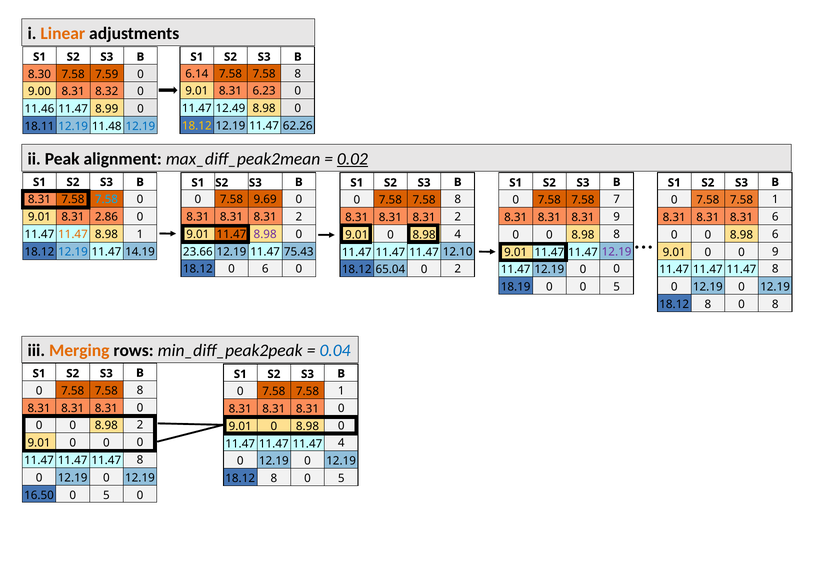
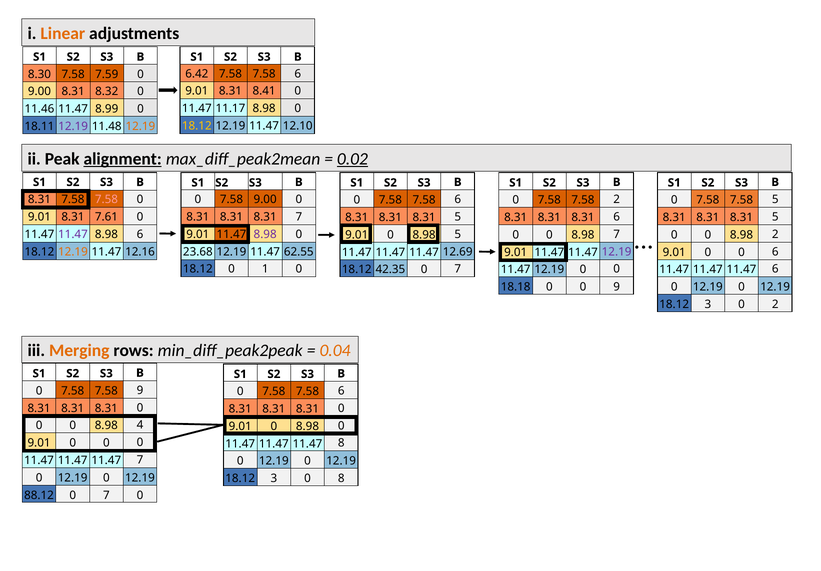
6.14: 6.14 -> 6.42 (197, 74)
8: 8 -> 6 (298, 74)
6.23: 6.23 -> 8.41 (264, 91)
12.49: 12.49 -> 11.17 (230, 109)
62.26: 62.26 -> 12.10 (298, 126)
12.19 colour: blue -> purple (73, 127)
12.19 colour: blue -> orange (140, 127)
alignment underline: none -> present (123, 159)
7.58 9.69: 9.69 -> 9.00 (265, 200)
7.58 colour: light blue -> pink (106, 200)
8: 8 -> 6 (458, 200)
7: 7 -> 2 (617, 200)
1: 1 -> 5 (775, 200)
2: 2 -> 7 (299, 217)
2.86: 2.86 -> 7.61 (106, 217)
2: 2 -> 5 (458, 217)
9: 9 -> 6 (617, 217)
6: 6 -> 5 (775, 217)
11.47 colour: orange -> purple (73, 235)
8.98 1: 1 -> 6 (140, 235)
4: 4 -> 5 (458, 235)
8: 8 -> 7 (617, 235)
6: 6 -> 2 (775, 235)
23.66: 23.66 -> 23.68 (198, 252)
75.43: 75.43 -> 62.55 (299, 252)
12.19 colour: blue -> orange (73, 252)
14.19: 14.19 -> 12.16 (140, 252)
12.10: 12.10 -> 12.69 (458, 252)
9: 9 -> 6 (775, 252)
0 6: 6 -> 1 (265, 269)
65.04: 65.04 -> 42.35 (390, 270)
2: 2 -> 7 (458, 269)
8: 8 -> 6 (775, 269)
18.19: 18.19 -> 18.18 (516, 287)
0 0 5: 5 -> 9 (617, 287)
8: 8 -> 3 (708, 305)
0 8: 8 -> 2 (775, 305)
0.04 colour: blue -> orange (335, 351)
8: 8 -> 9 (140, 391)
1: 1 -> 6 (341, 391)
2: 2 -> 4 (140, 426)
4: 4 -> 8 (341, 444)
8: 8 -> 7 (140, 460)
8: 8 -> 3 (274, 479)
5: 5 -> 8 (341, 479)
16.50: 16.50 -> 88.12 (39, 496)
5: 5 -> 7 (106, 496)
